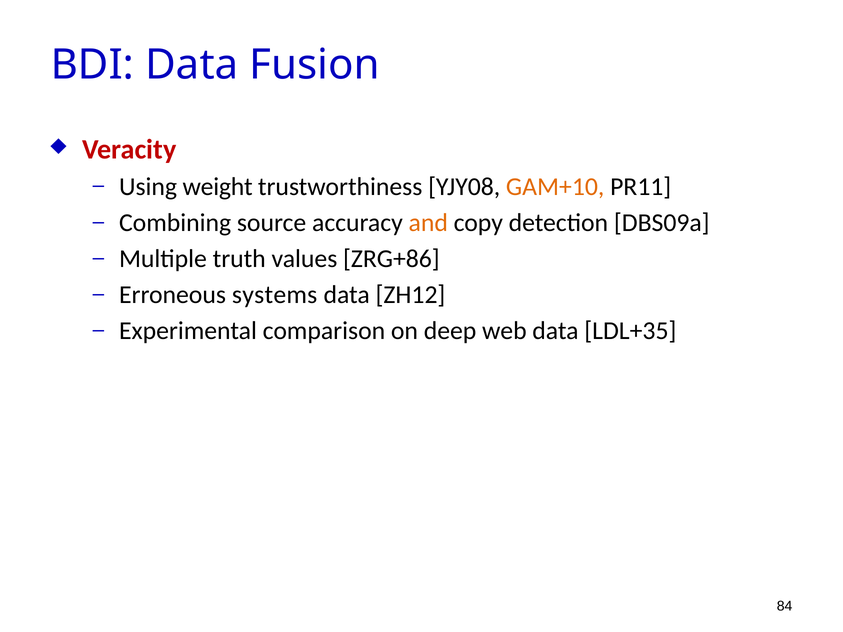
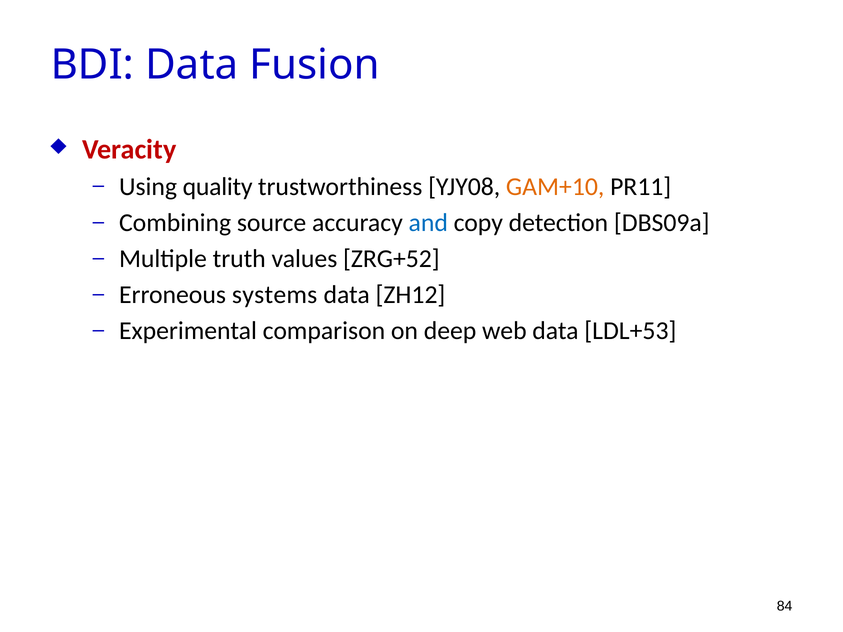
weight: weight -> quality (218, 187)
and colour: orange -> blue (428, 223)
ZRG+86: ZRG+86 -> ZRG+52 (391, 259)
LDL+35: LDL+35 -> LDL+53 (630, 331)
